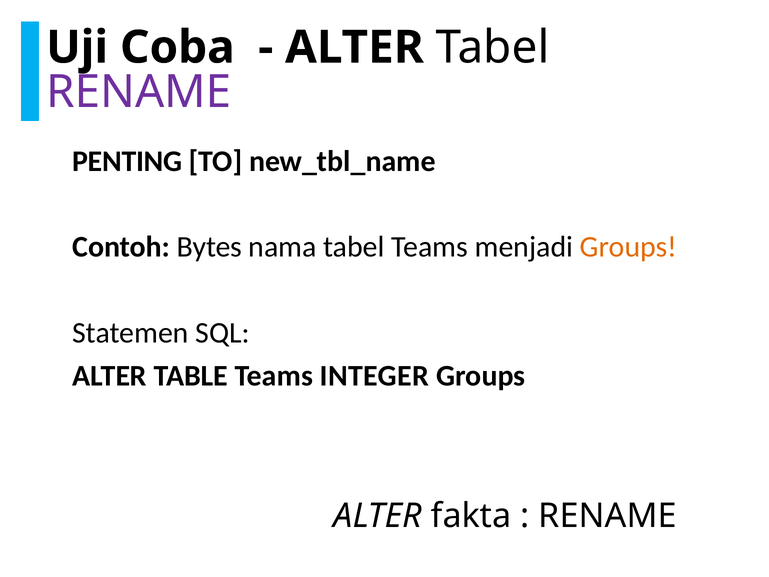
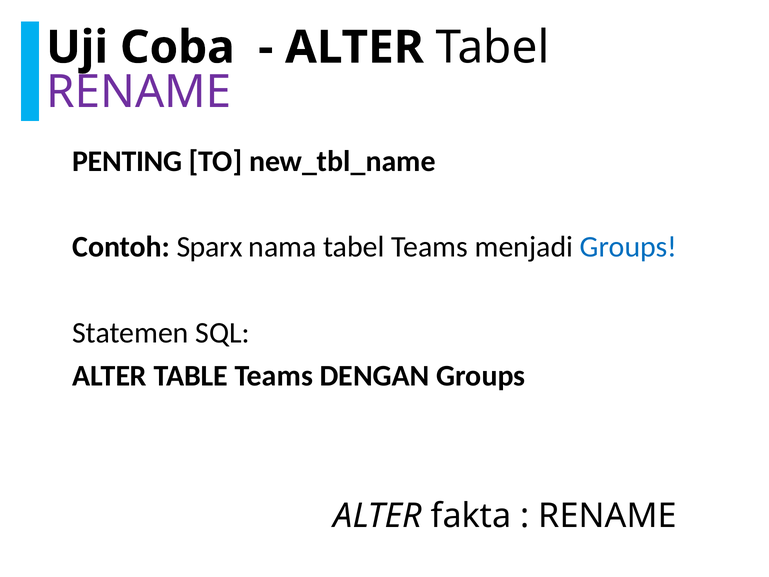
Bytes: Bytes -> Sparx (209, 247)
Groups colour: orange -> blue (628, 247)
INTEGER: INTEGER -> DENGAN (375, 376)
